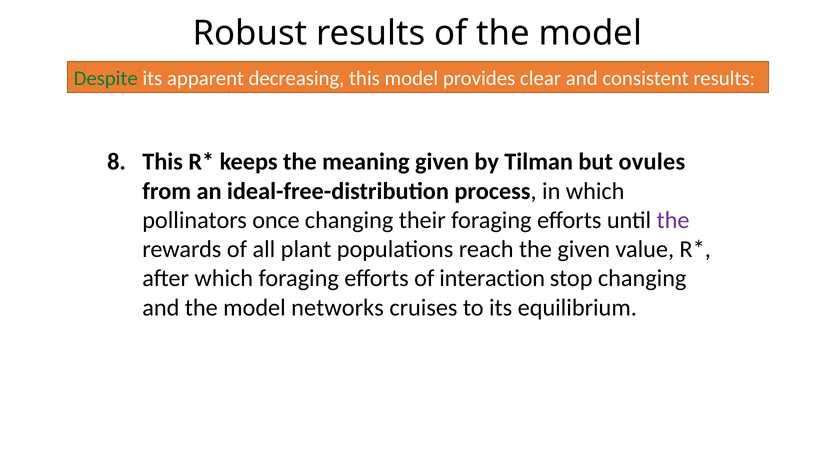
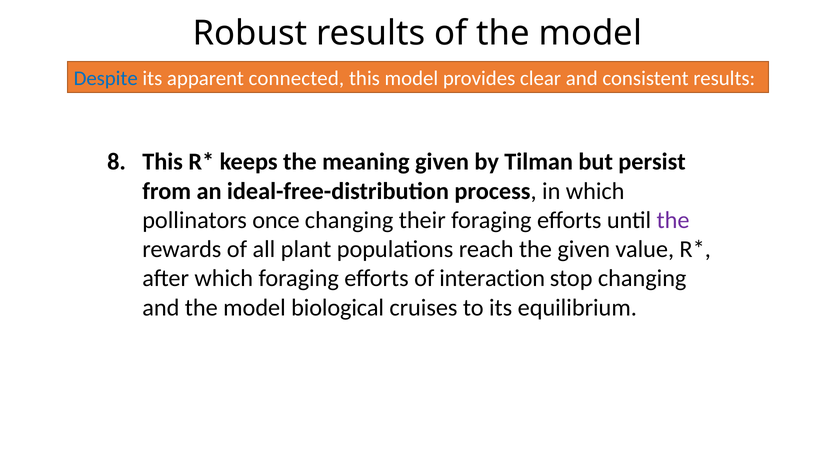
Despite colour: green -> blue (106, 79)
decreasing: decreasing -> connected (296, 79)
ovules: ovules -> persist (652, 162)
networks: networks -> biological (338, 308)
